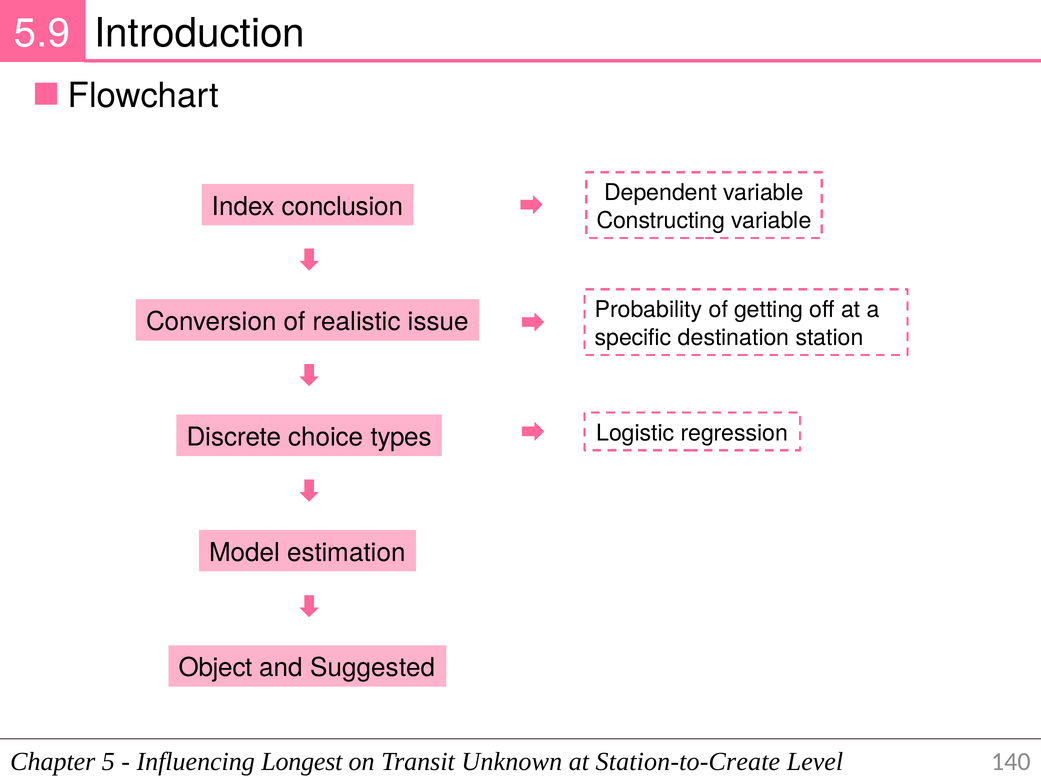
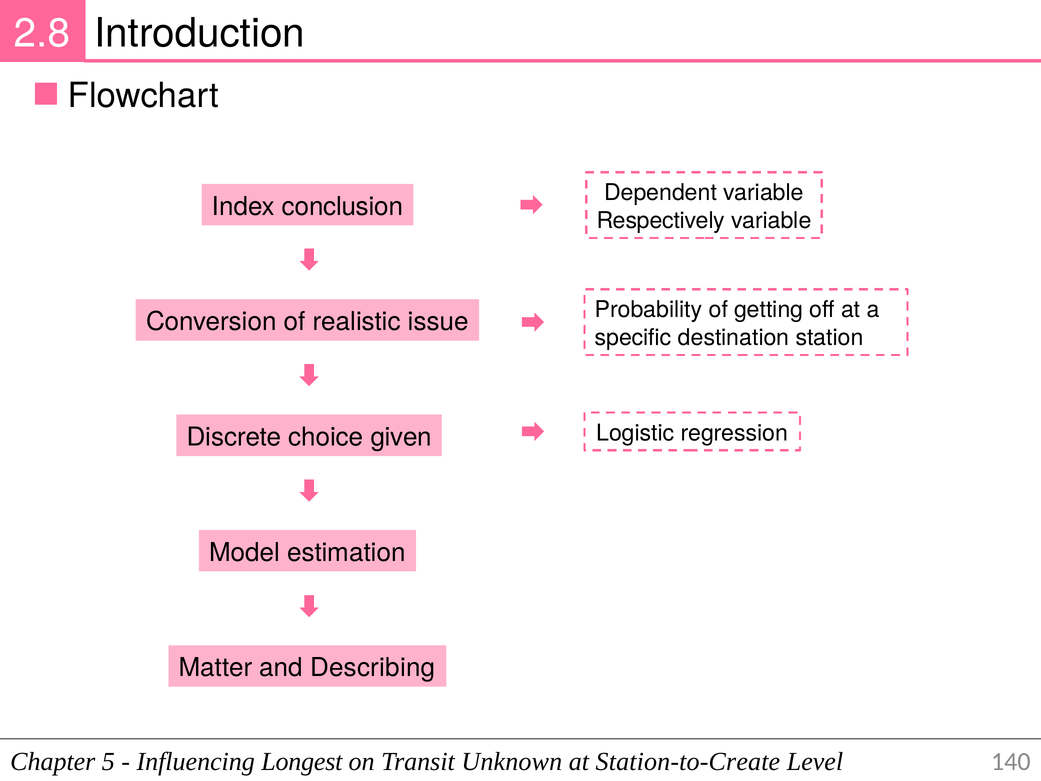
5.9: 5.9 -> 2.8 (42, 33)
Constructing: Constructing -> Respectively (661, 221)
types: types -> given (401, 437)
Object: Object -> Matter (216, 668)
Suggested: Suggested -> Describing (373, 668)
